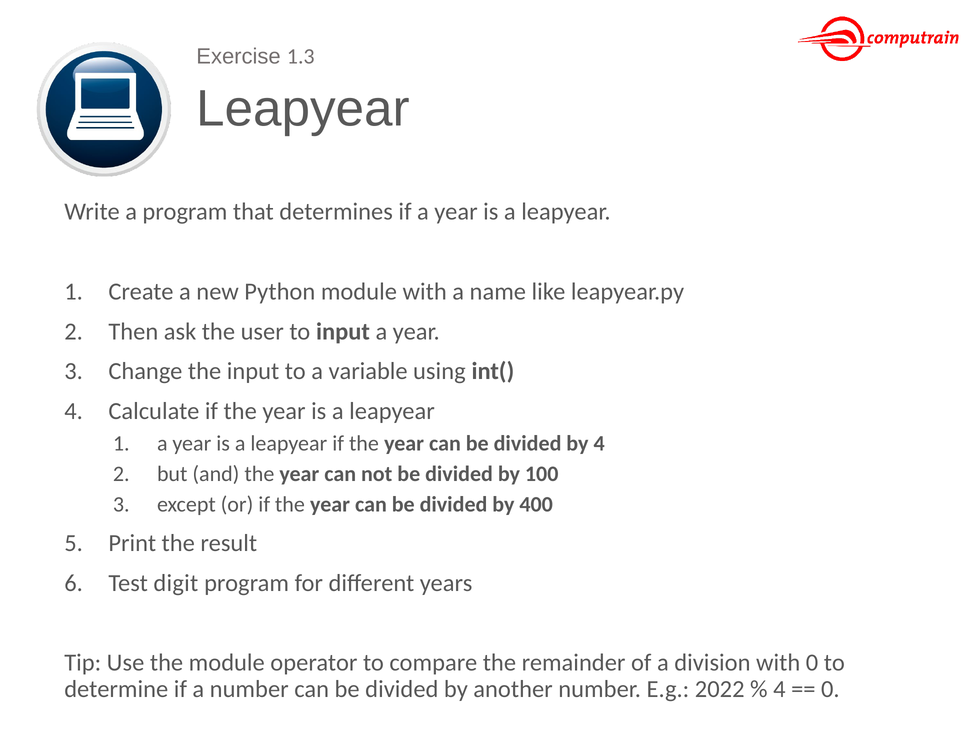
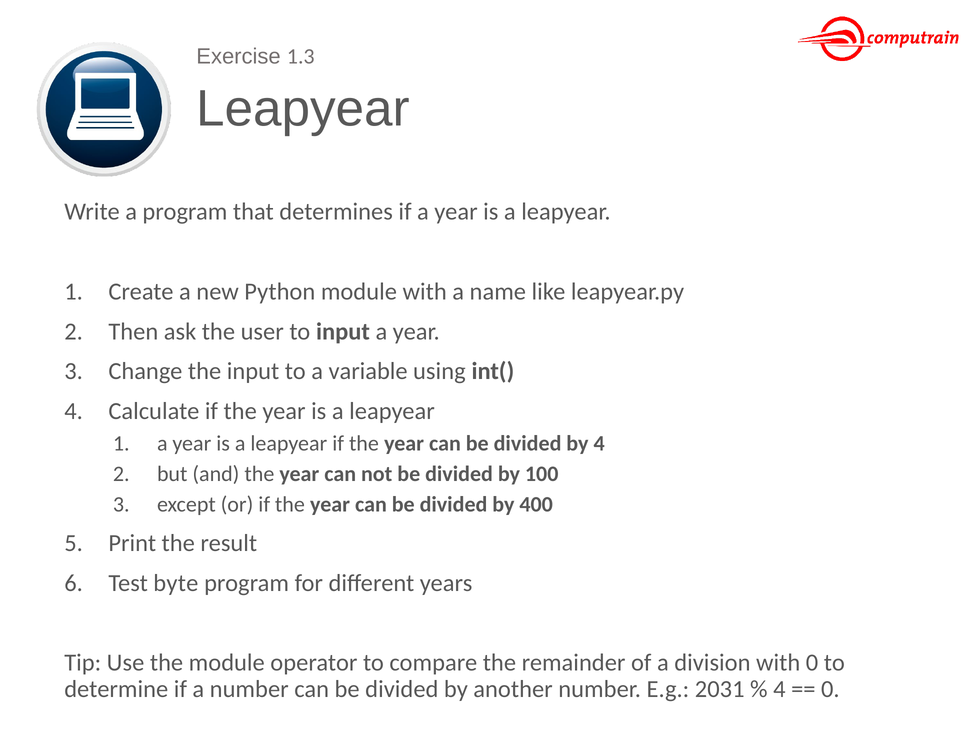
digit: digit -> byte (176, 583)
2022: 2022 -> 2031 (720, 689)
